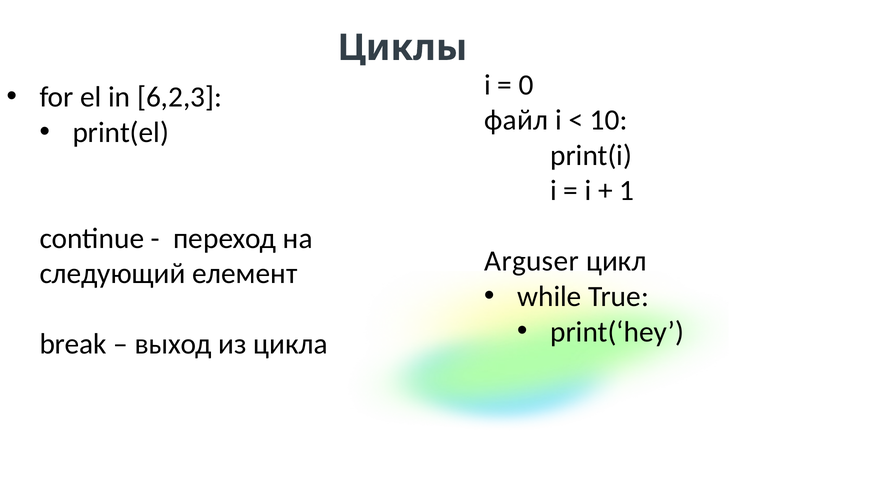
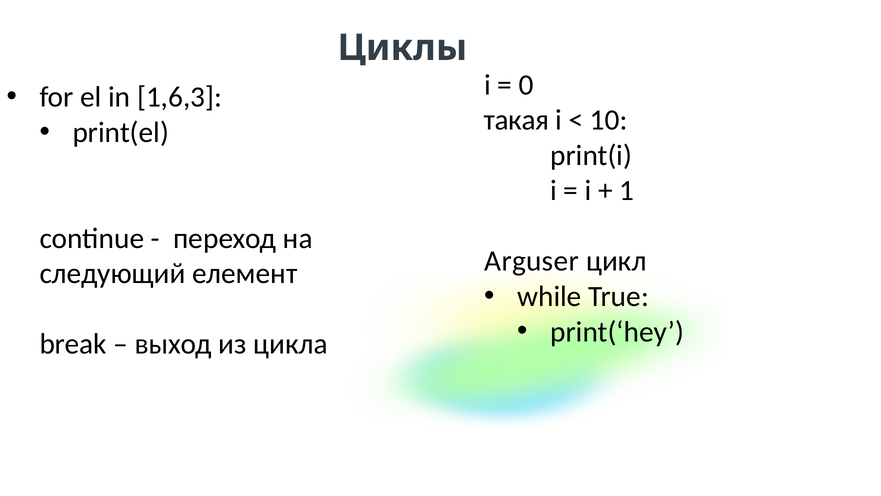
6,2,3: 6,2,3 -> 1,6,3 (180, 97)
файл: файл -> такая (516, 120)
